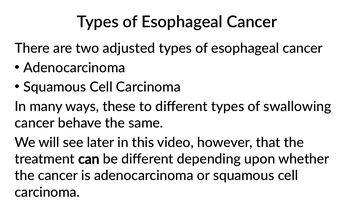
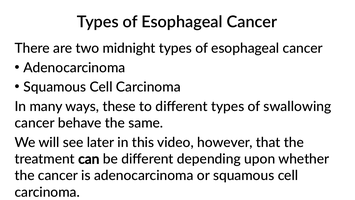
adjusted: adjusted -> midnight (129, 48)
